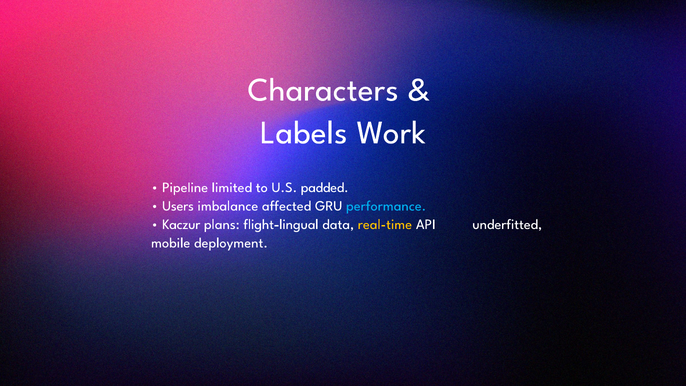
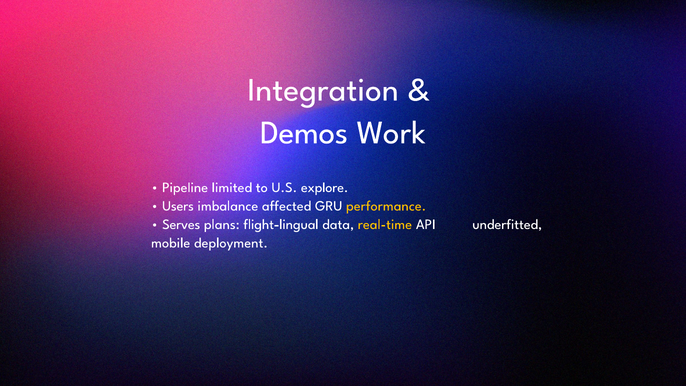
Characters: Characters -> Integration (323, 90)
Labels: Labels -> Demos (304, 132)
padded: padded -> explore (325, 187)
performance colour: light blue -> yellow (386, 206)
Kaczur: Kaczur -> Serves (181, 224)
